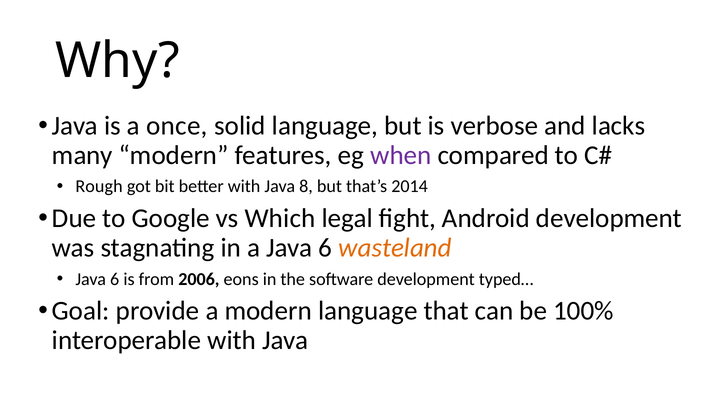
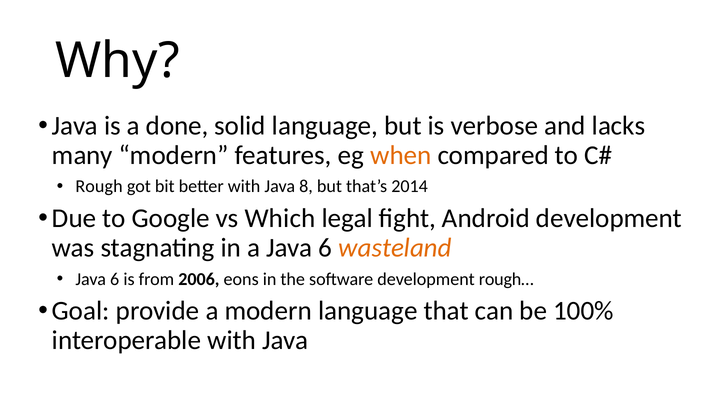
once: once -> done (177, 126)
when colour: purple -> orange (401, 155)
typed…: typed… -> rough… (506, 279)
